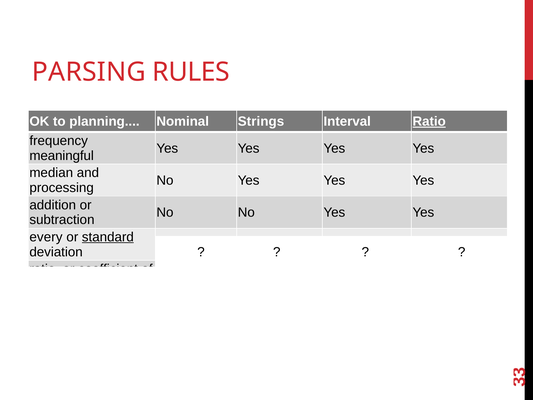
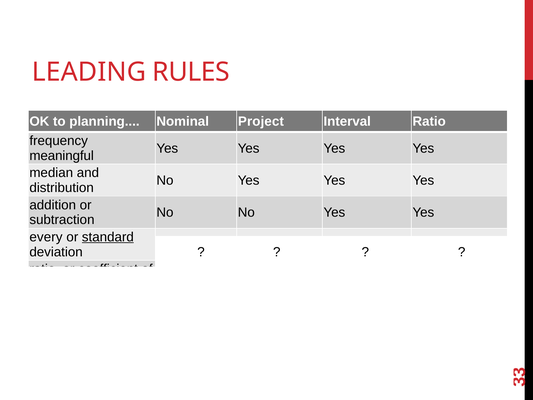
PARSING: PARSING -> LEADING (89, 72)
Strings: Strings -> Project (261, 121)
Ratio underline: present -> none (429, 121)
processing: processing -> distribution (62, 188)
